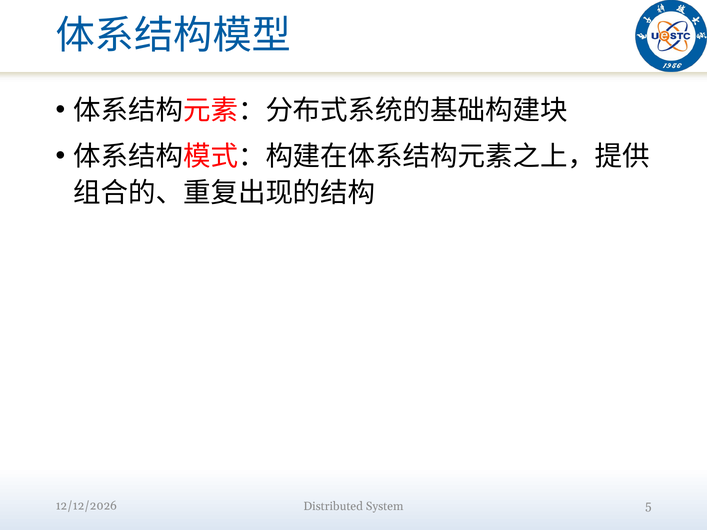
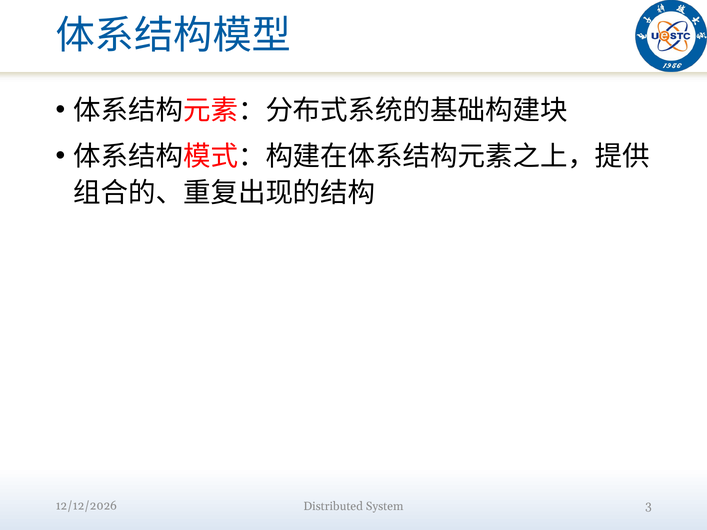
5: 5 -> 3 (648, 506)
